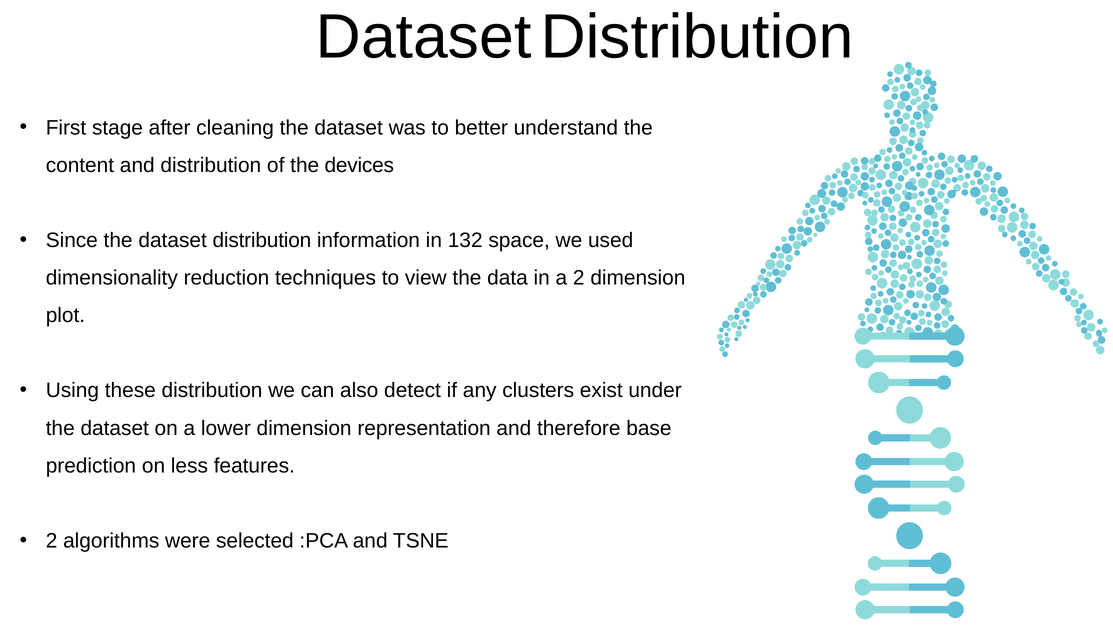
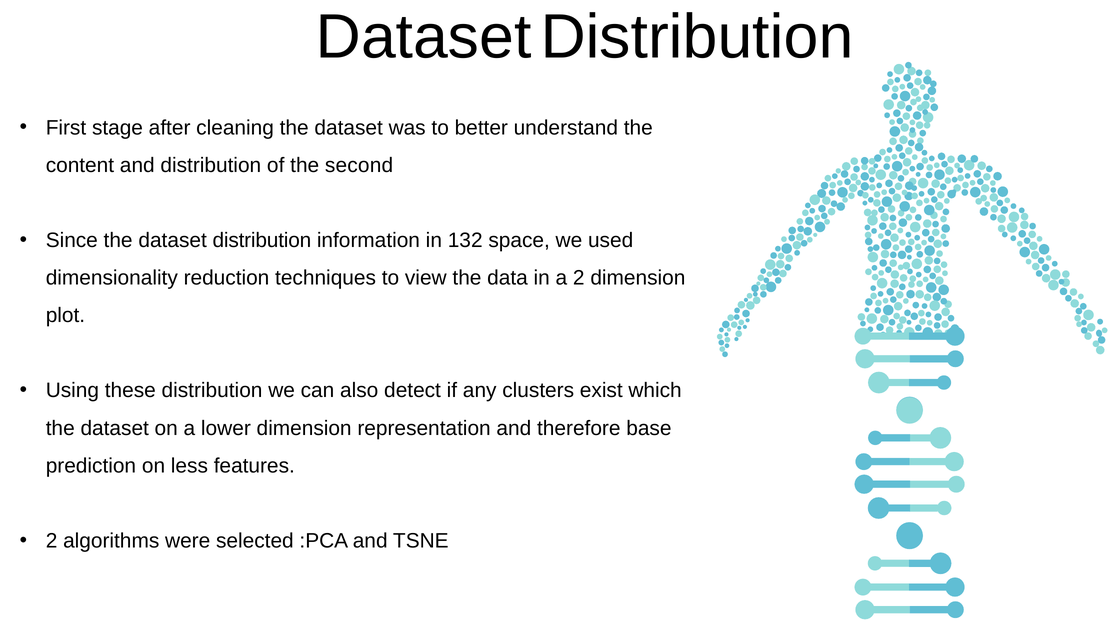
devices: devices -> second (359, 165)
under: under -> which (655, 391)
